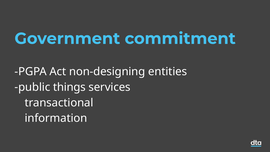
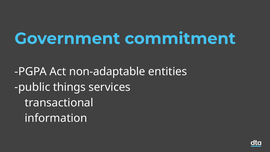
non-designing: non-designing -> non-adaptable (107, 72)
